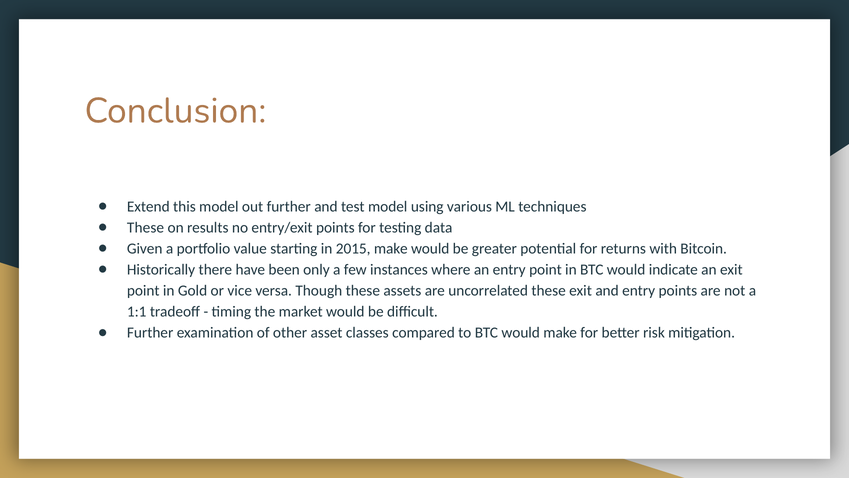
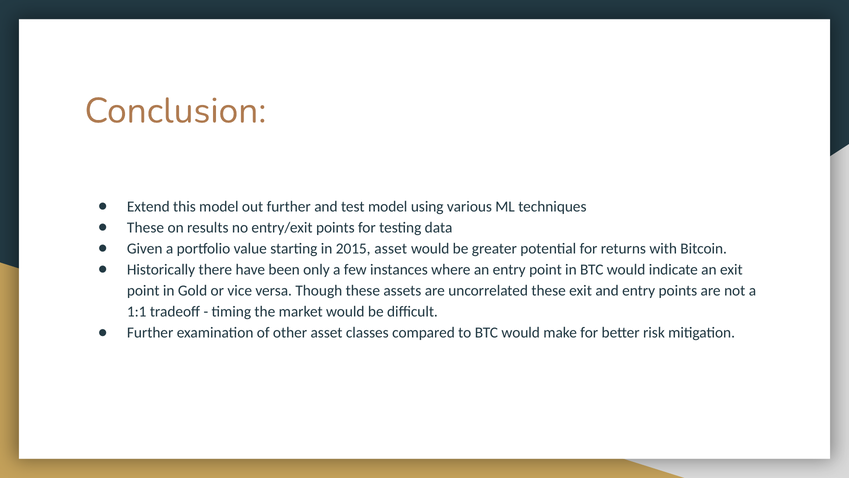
2015 make: make -> asset (391, 248)
